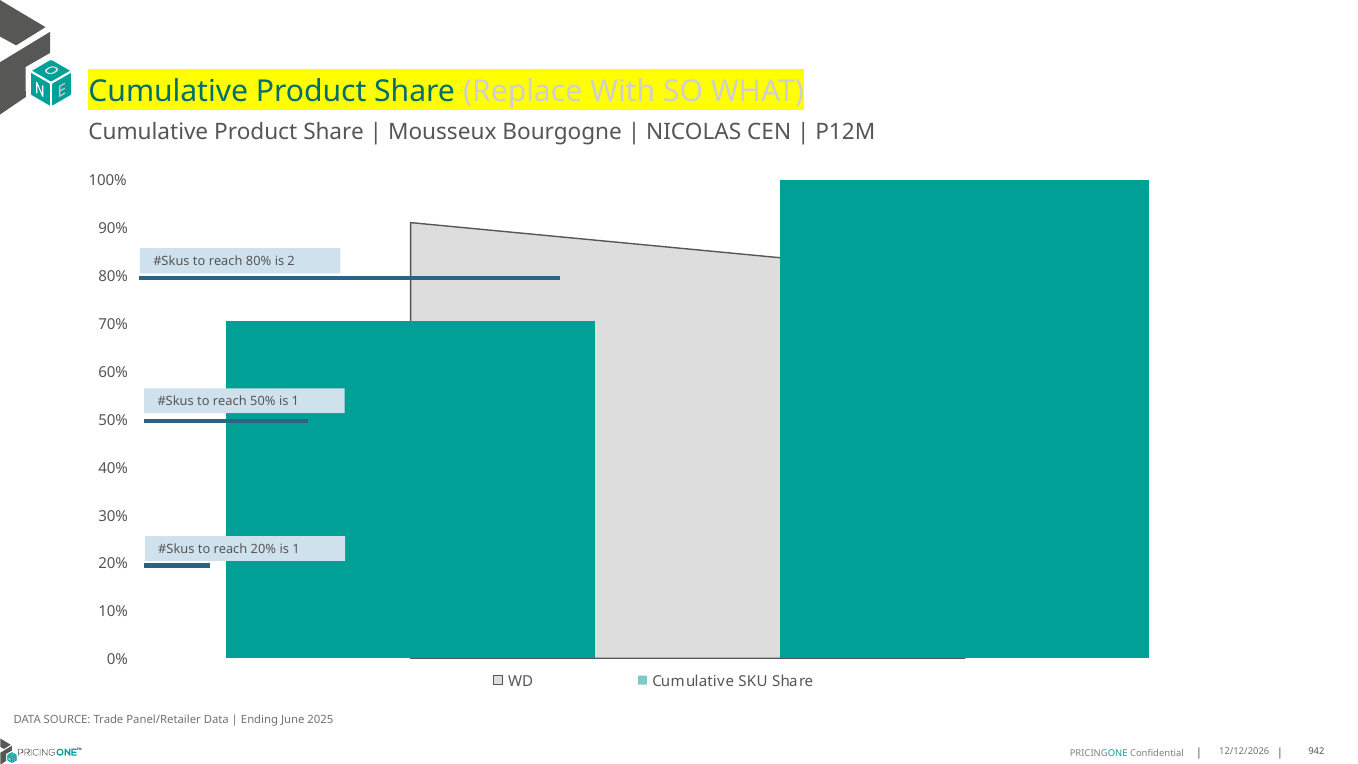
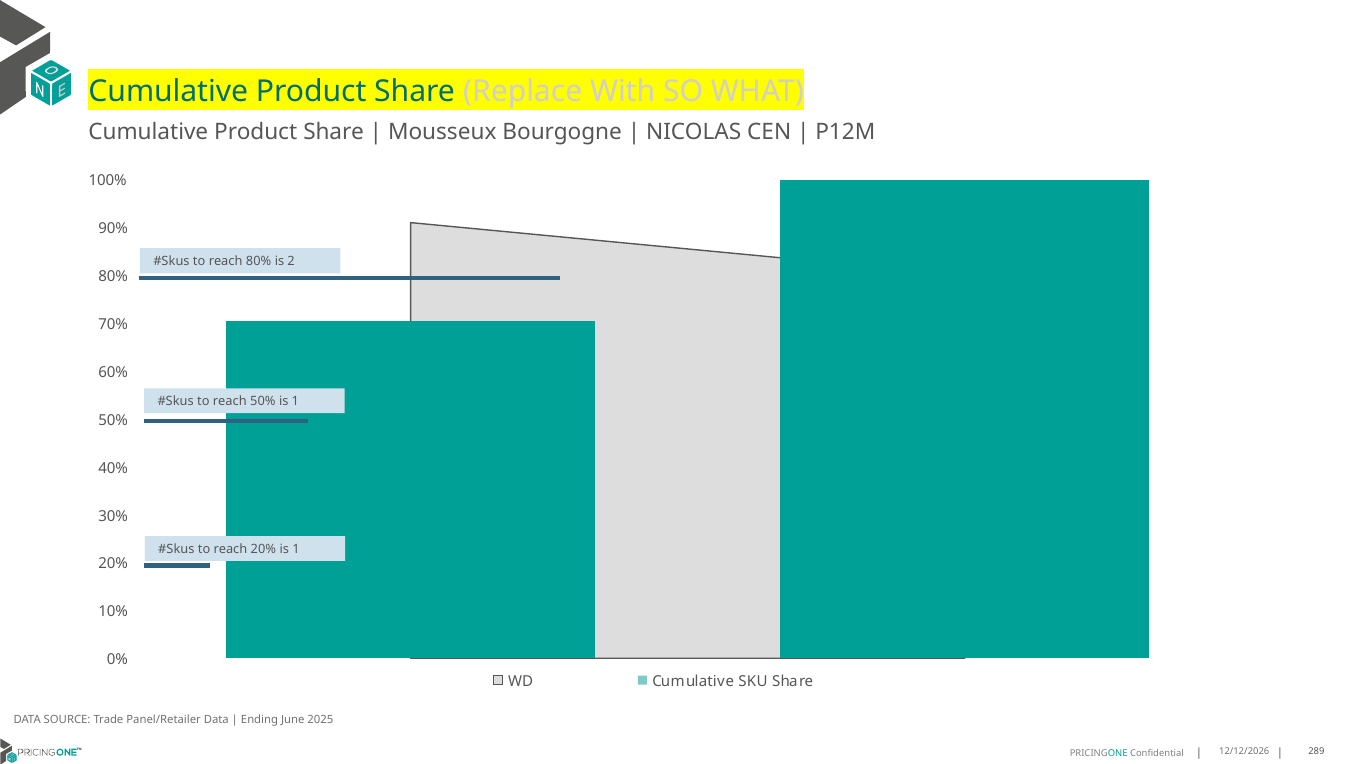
942: 942 -> 289 (1316, 751)
